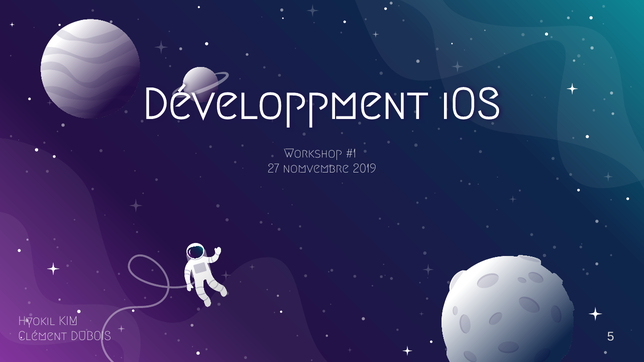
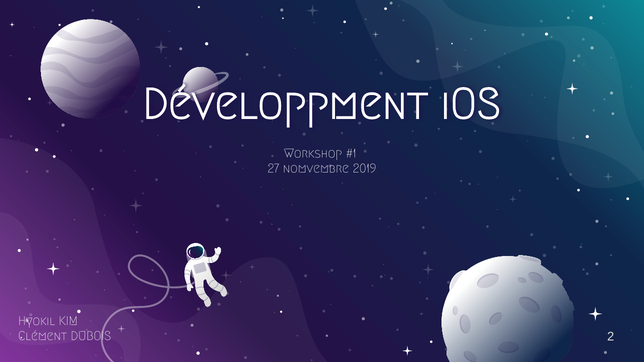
5: 5 -> 2 (611, 337)
